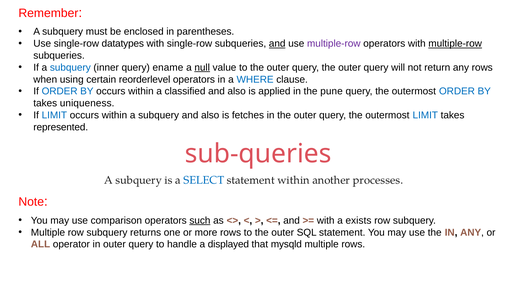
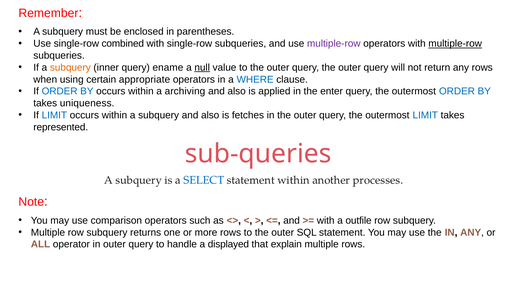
datatypes: datatypes -> combined (123, 44)
and underline: present -> none (277, 44)
subquery colour: blue -> orange (70, 68)
reorderlevel: reorderlevel -> appropriate (145, 79)
classified: classified -> archiving (185, 91)
pune: pune -> enter (332, 91)
such underline: present -> none (200, 221)
exists: exists -> outfile (359, 221)
mysqld: mysqld -> explain (286, 244)
